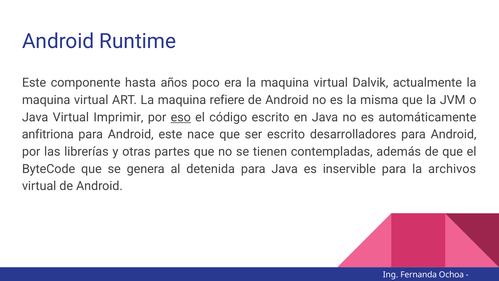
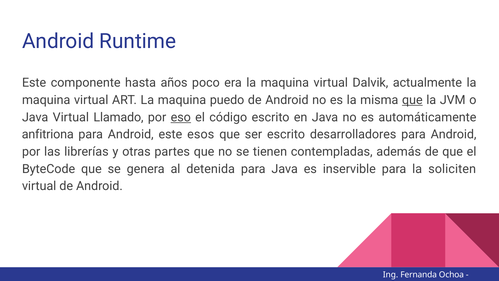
refiere: refiere -> puedo (227, 100)
que underline: none -> present (412, 100)
Imprimir: Imprimir -> Llamado (118, 117)
nace: nace -> esos (201, 134)
archivos: archivos -> soliciten (452, 169)
